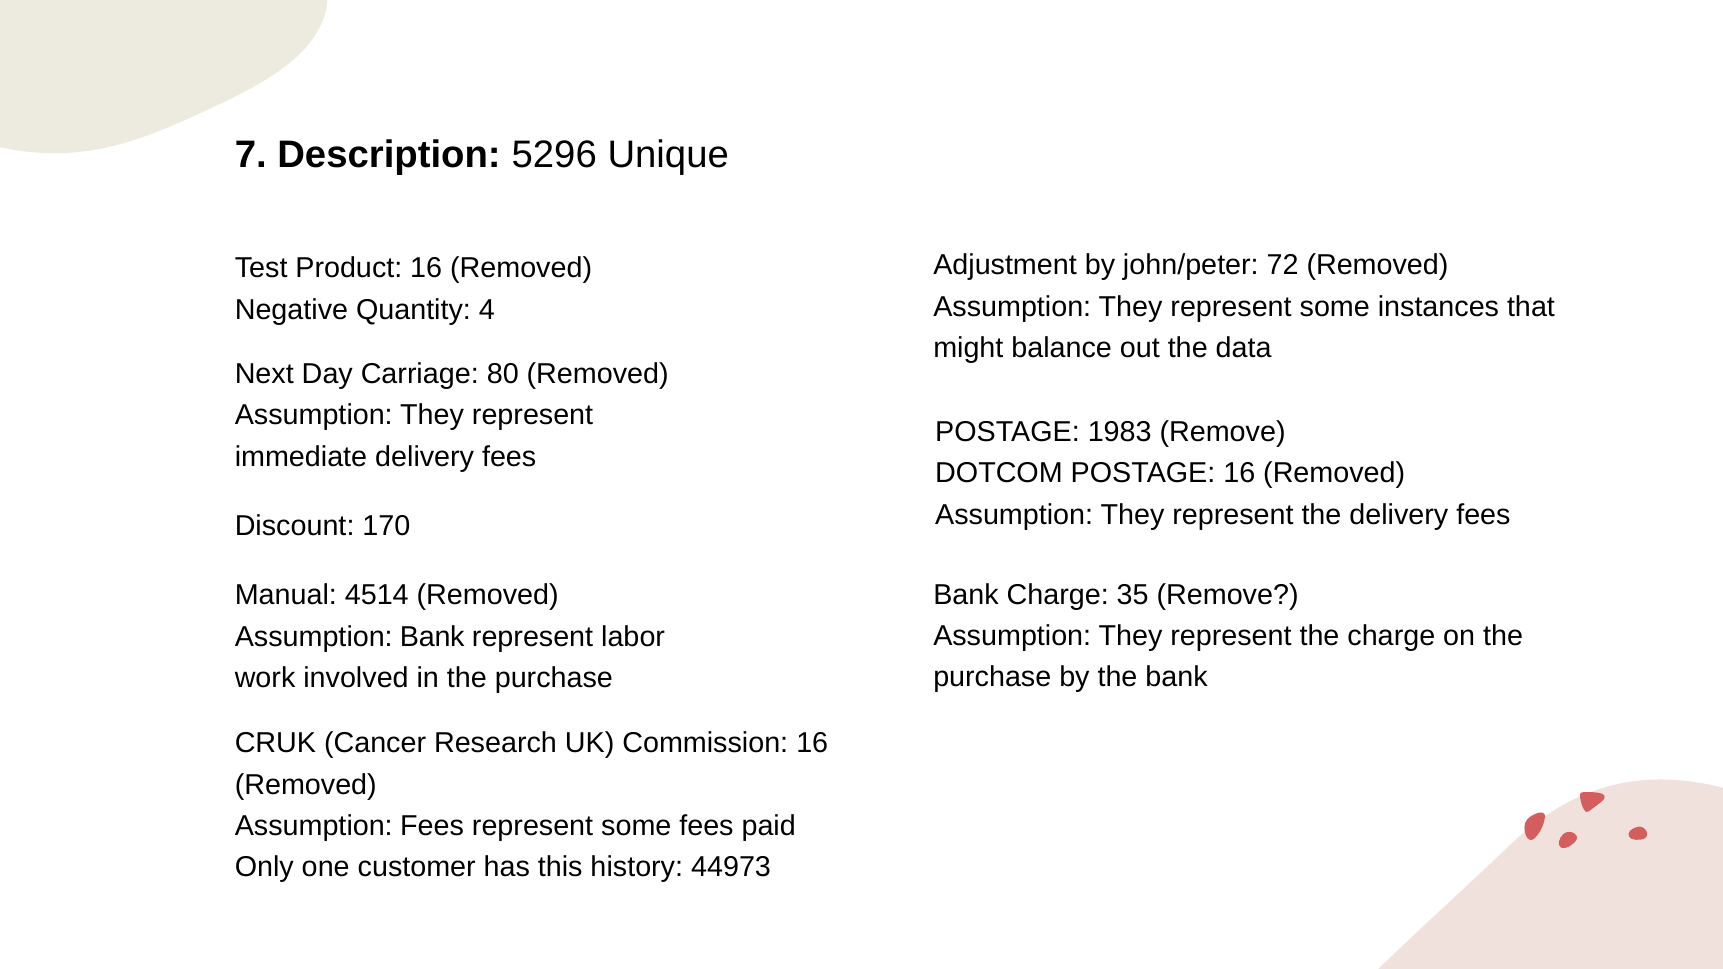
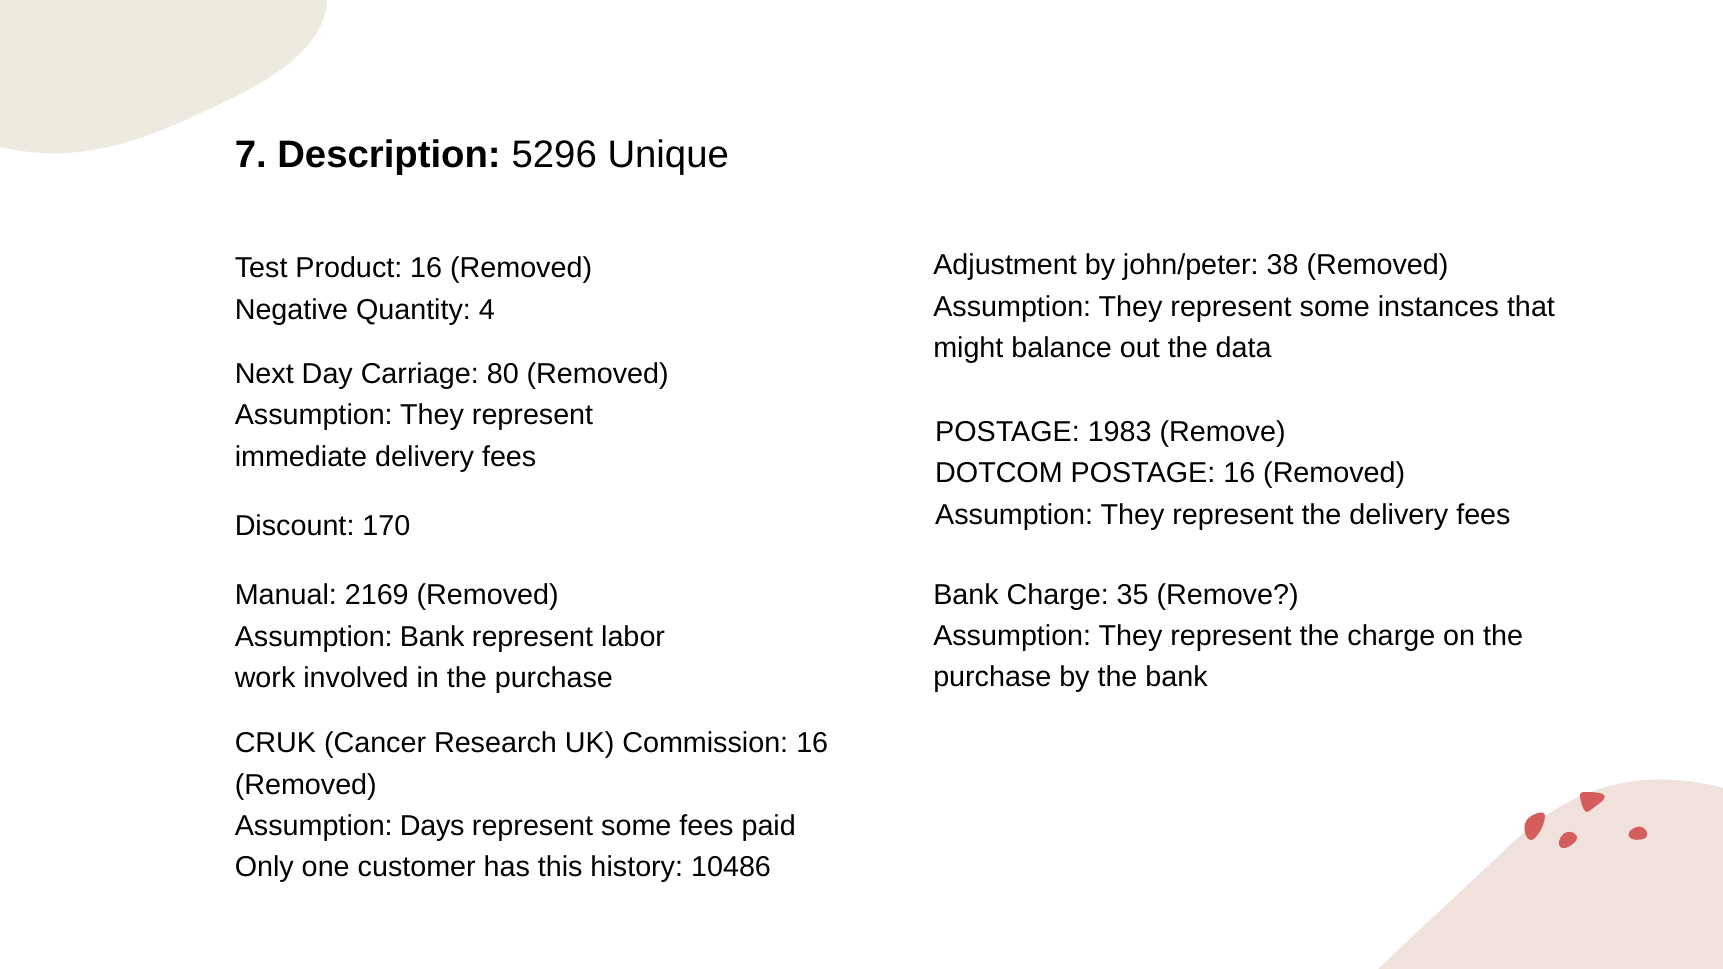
72: 72 -> 38 (1283, 265)
4514: 4514 -> 2169 (377, 595)
Assumption Fees: Fees -> Days (432, 826)
44973: 44973 -> 10486 (731, 867)
